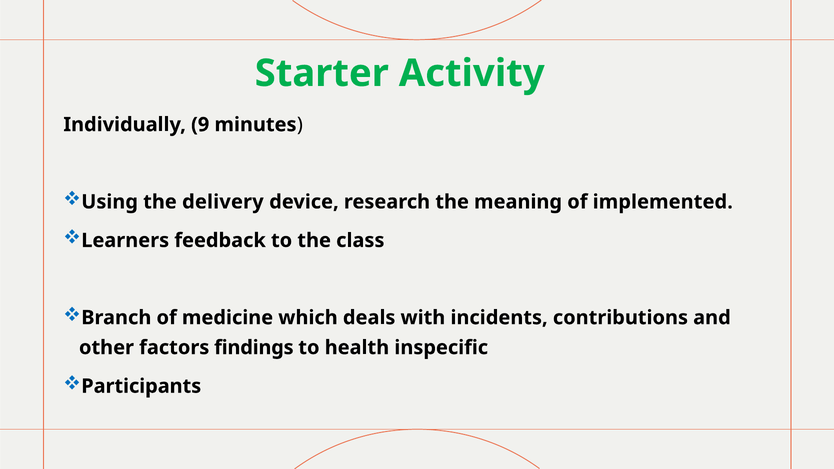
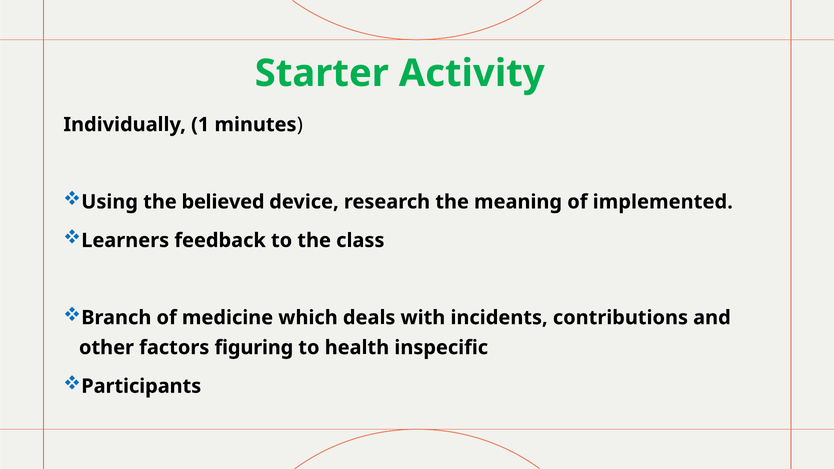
9: 9 -> 1 (200, 125)
delivery: delivery -> believed (223, 202)
findings: findings -> figuring (254, 348)
